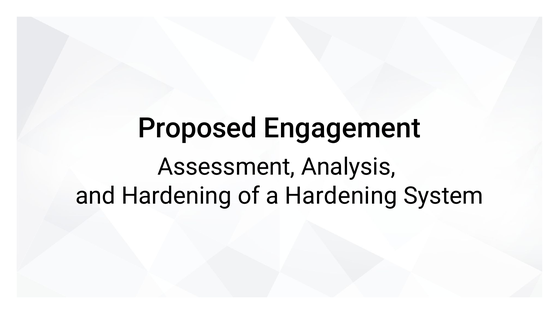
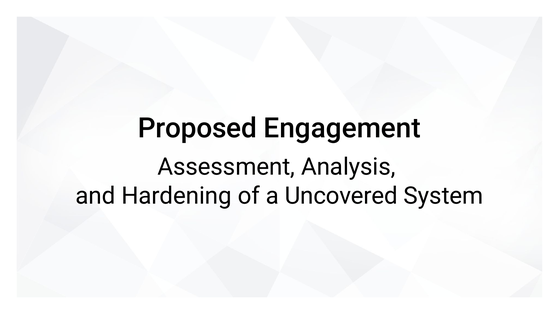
a Hardening: Hardening -> Uncovered (341, 196)
